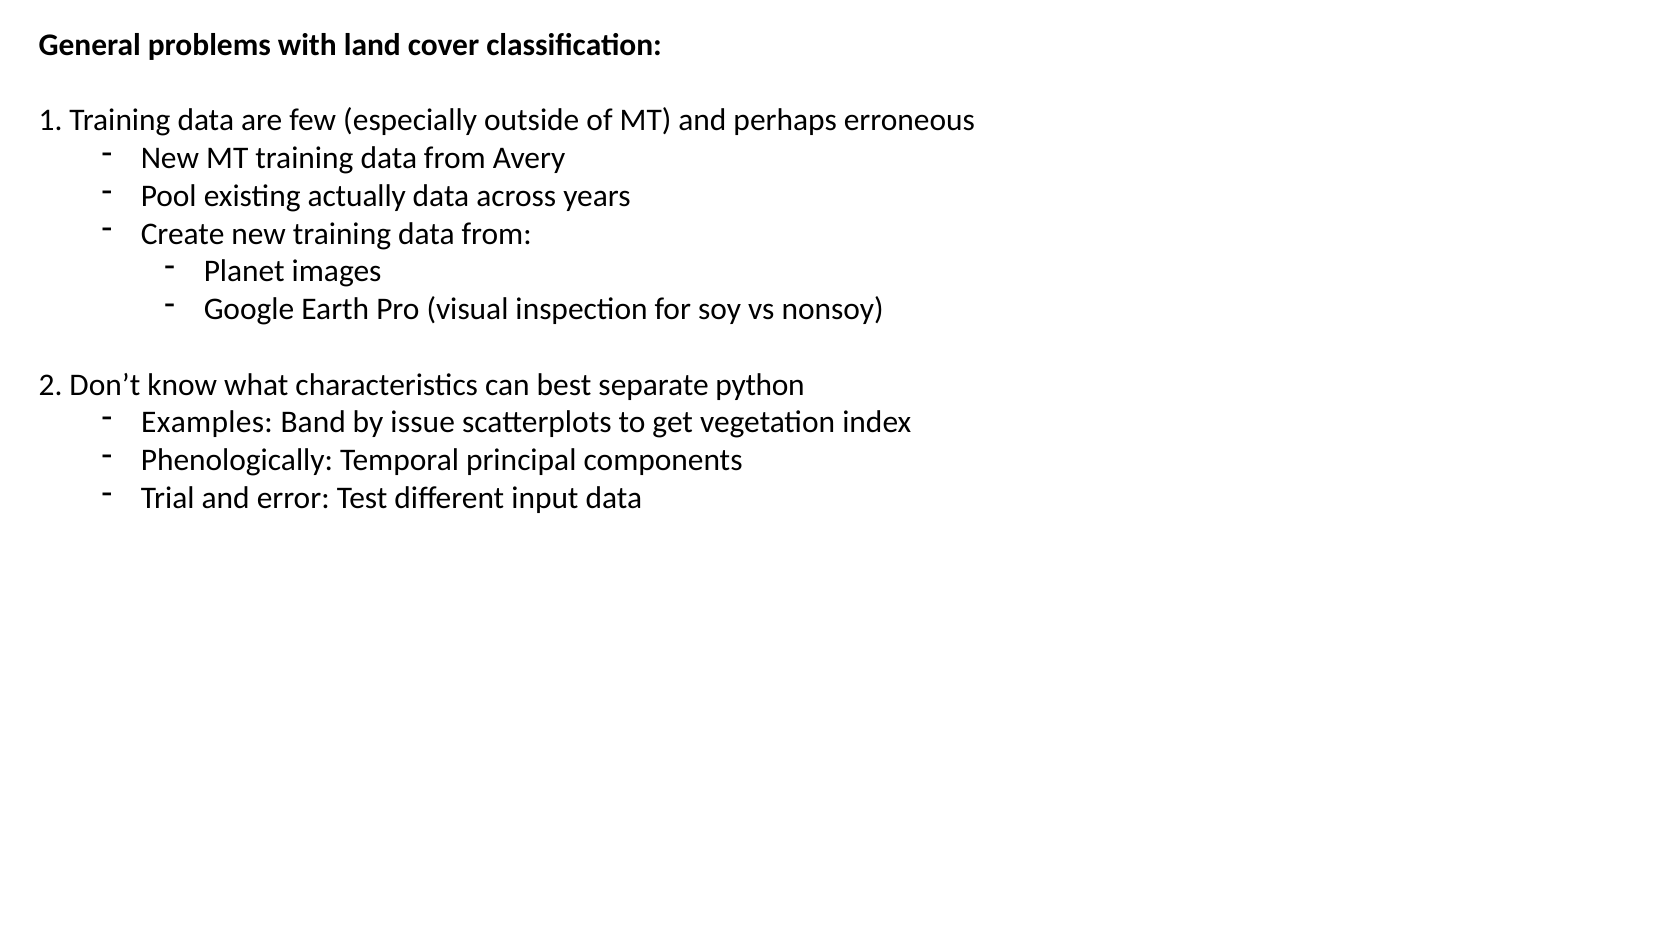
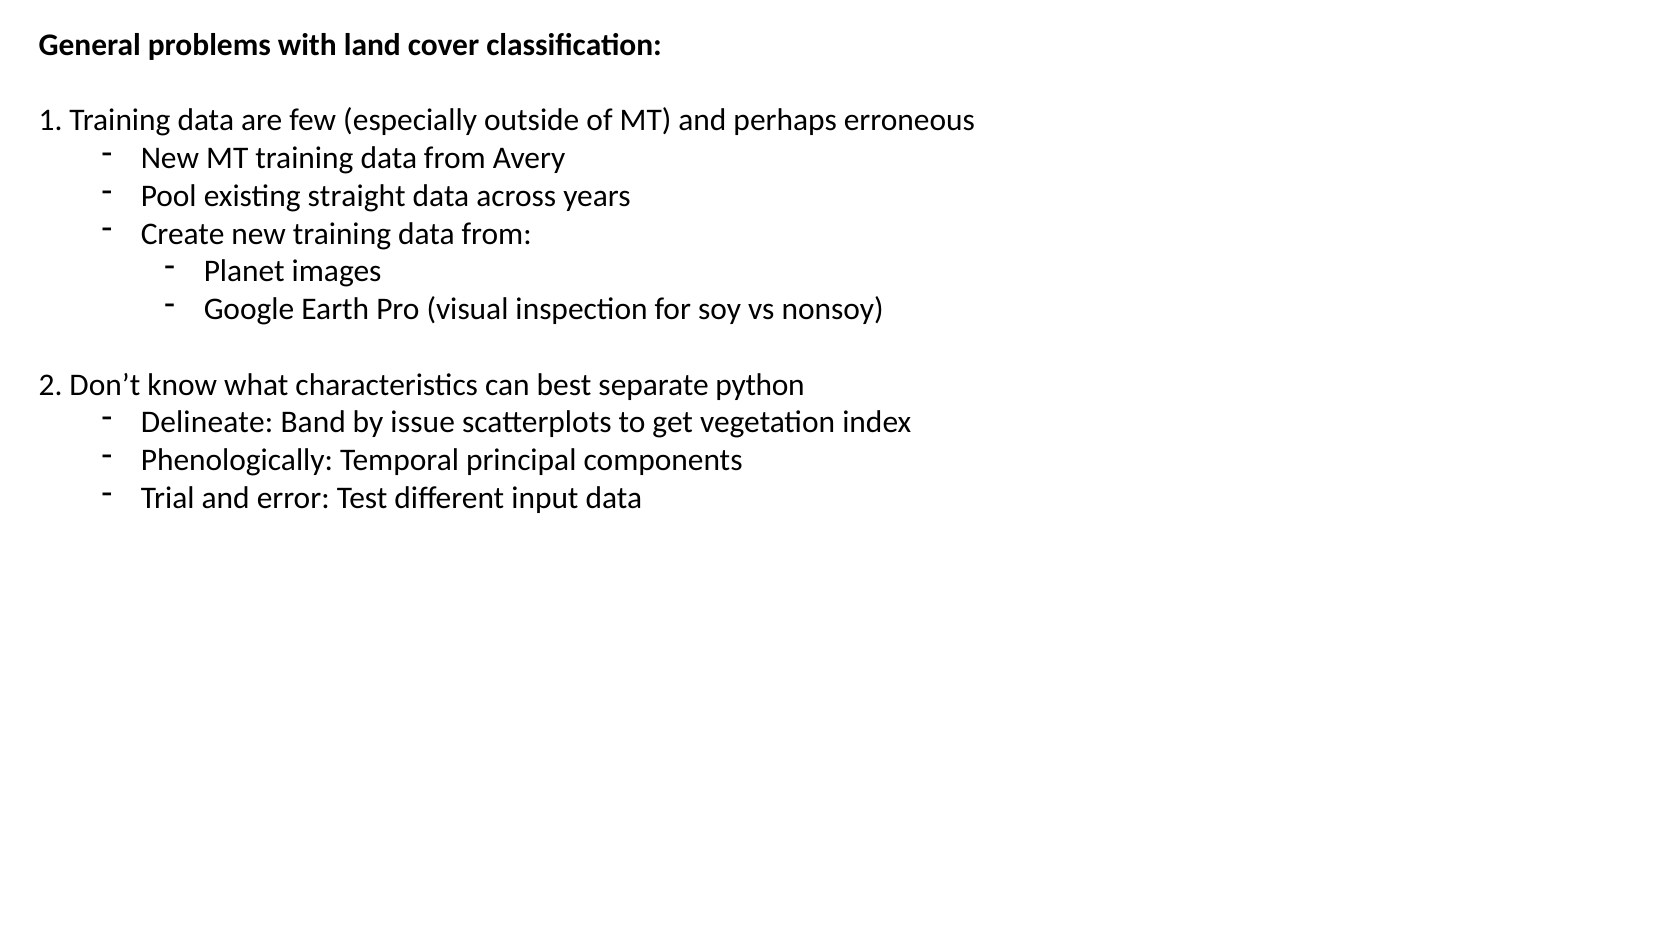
actually: actually -> straight (357, 196)
Examples: Examples -> Delineate (207, 423)
